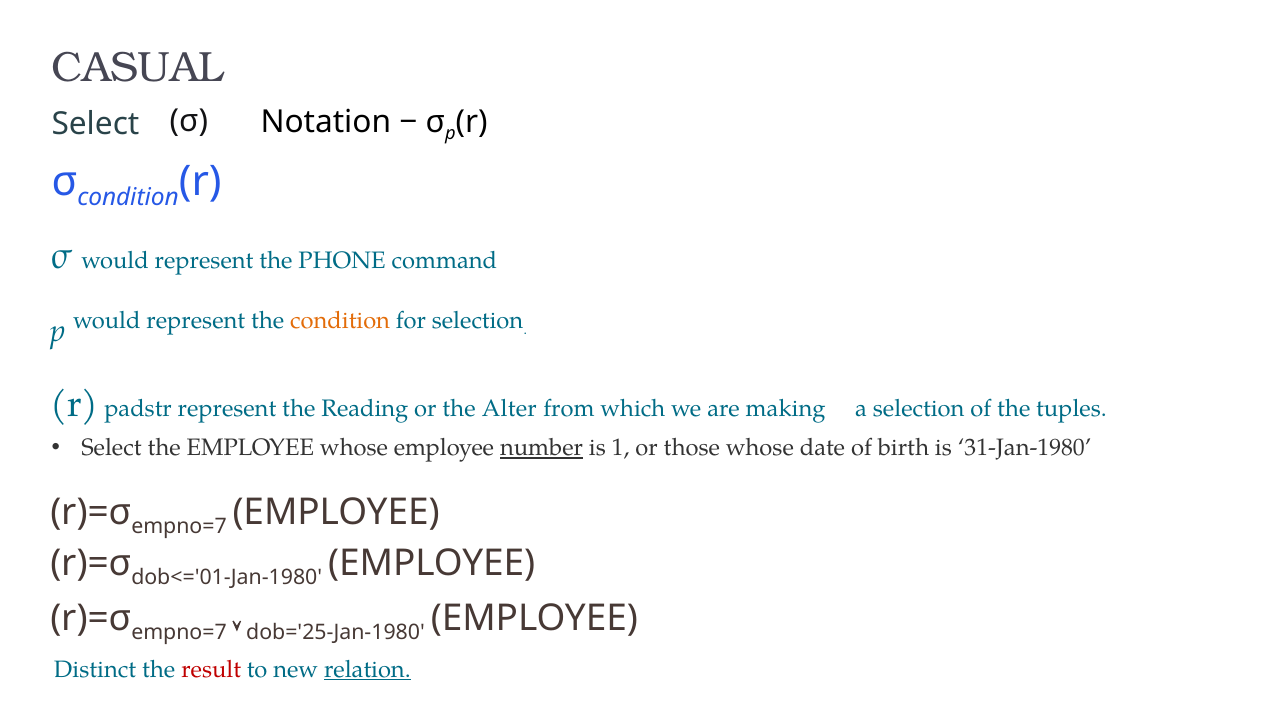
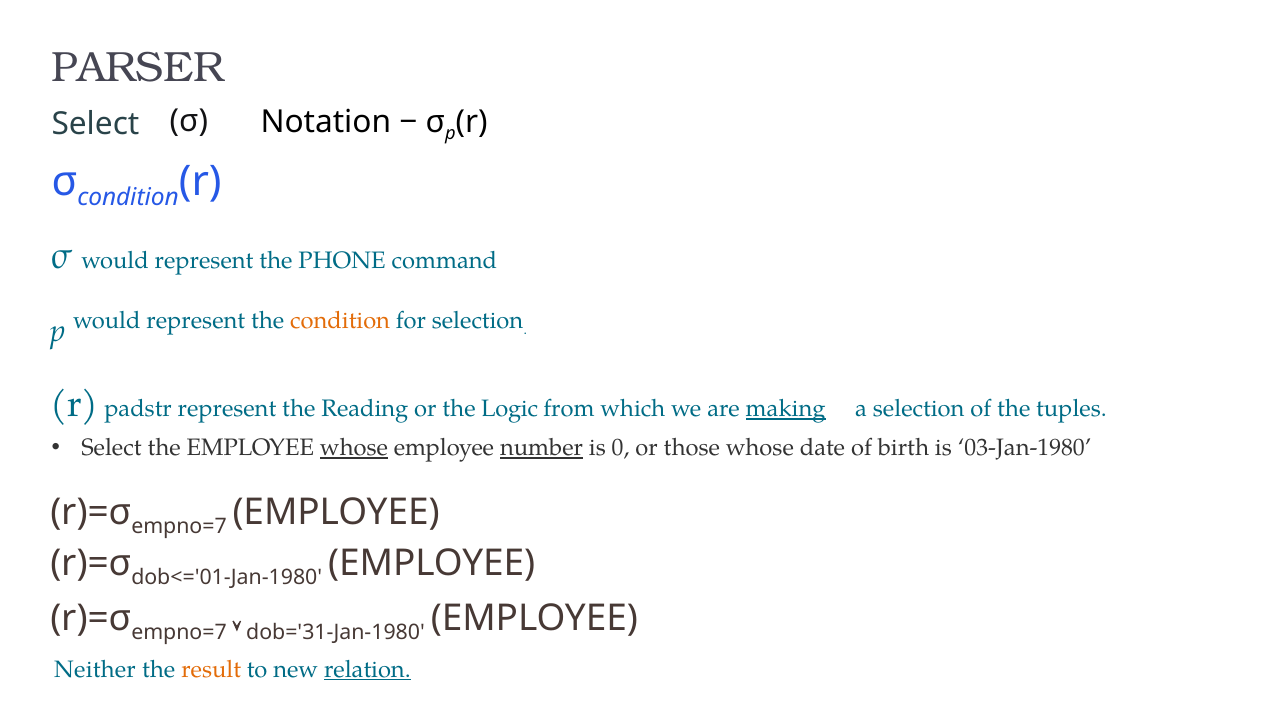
CASUAL: CASUAL -> PARSER (138, 68)
Alter: Alter -> Logic (510, 409)
making underline: none -> present (786, 409)
whose underline: none -> present (354, 448)
1: 1 -> 0 (621, 448)
31-Jan-1980: 31-Jan-1980 -> 03-Jan-1980 (1025, 448)
dob='25-Jan-1980: dob='25-Jan-1980 -> dob='31-Jan-1980 (336, 633)
Distinct: Distinct -> Neither (95, 669)
result colour: red -> orange (211, 669)
